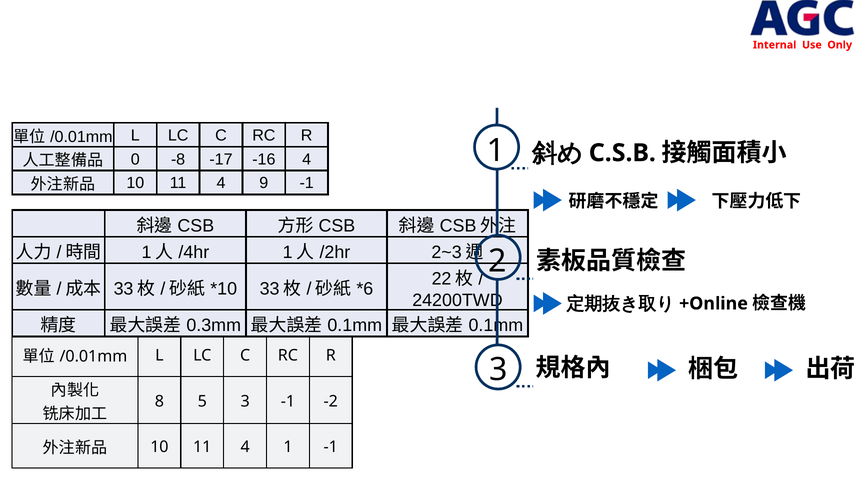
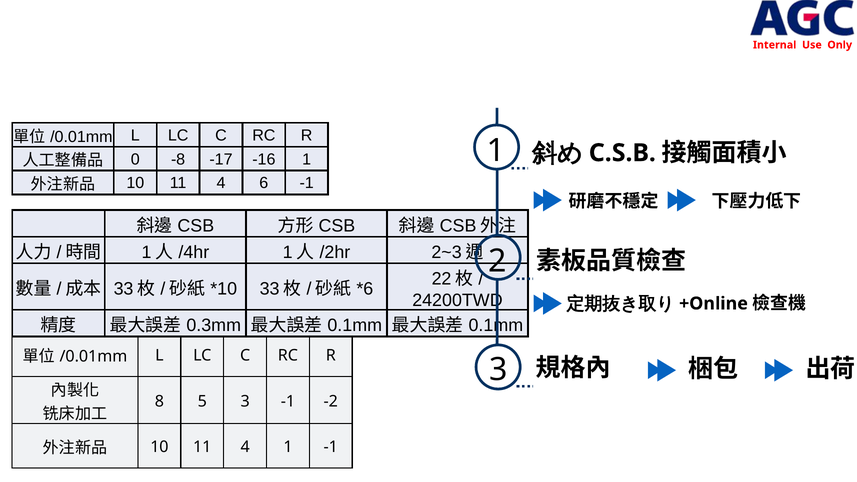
-16 4: 4 -> 1 (307, 159)
9: 9 -> 6 (264, 183)
